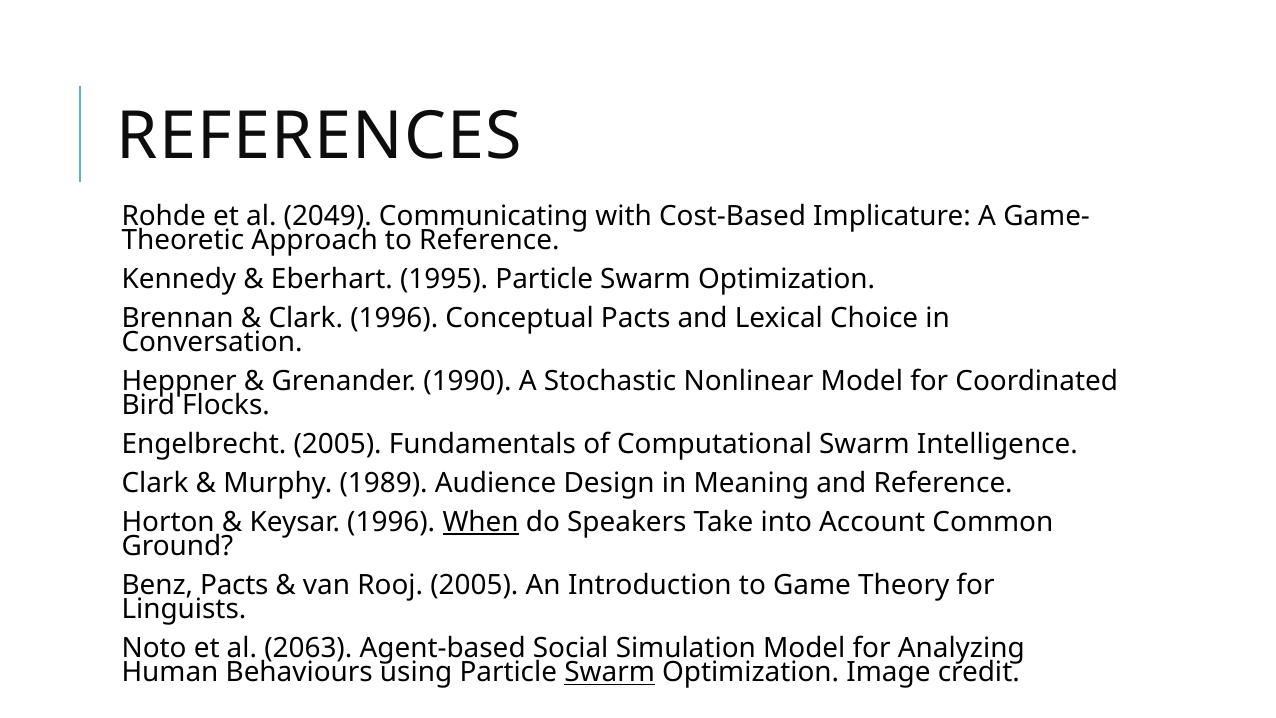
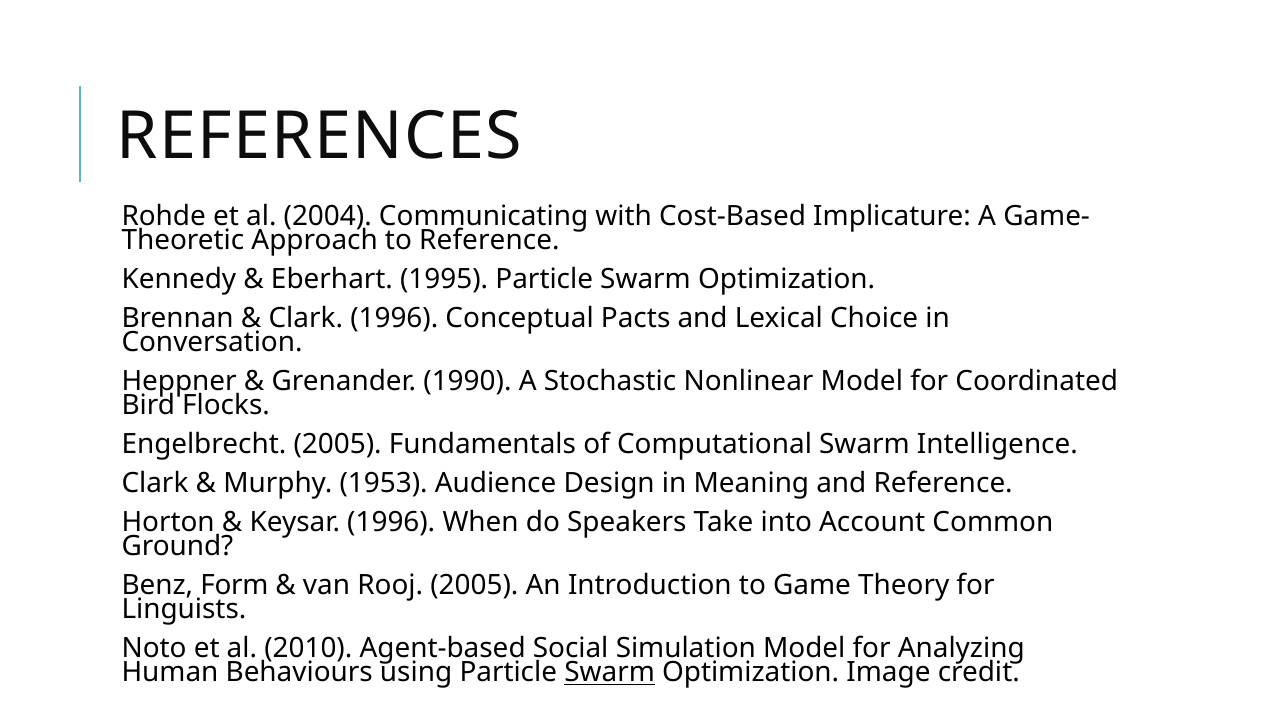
2049: 2049 -> 2004 (328, 216)
1989: 1989 -> 1953 (384, 483)
When underline: present -> none (481, 522)
Benz Pacts: Pacts -> Form (234, 585)
2063: 2063 -> 2010 (308, 648)
